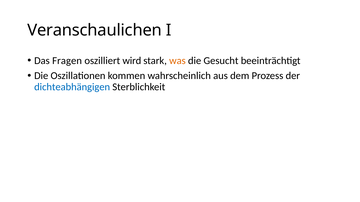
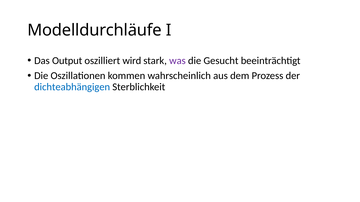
Veranschaulichen: Veranschaulichen -> Modelldurchläufe (95, 30)
Fragen: Fragen -> Output (67, 61)
was colour: orange -> purple (177, 61)
